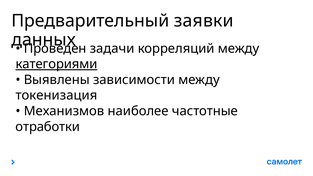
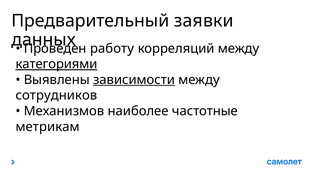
задачи: задачи -> работу (112, 49)
зависимости underline: none -> present (134, 80)
токенизация: токенизация -> сотрудников (56, 95)
отработки: отработки -> метрикам (48, 127)
